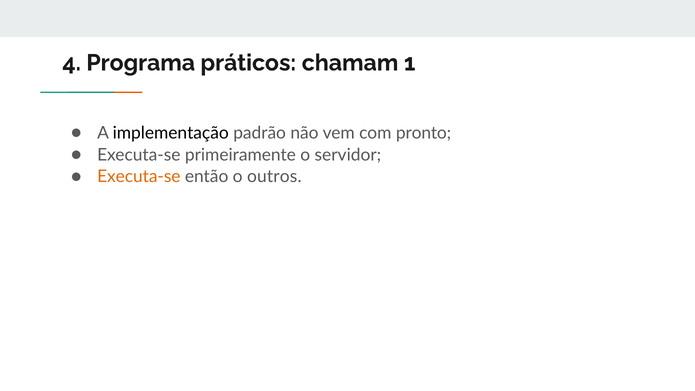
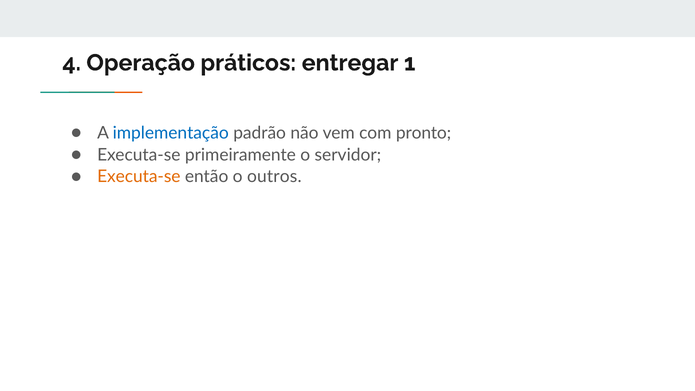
Programa: Programa -> Operação (141, 63)
chamam: chamam -> entregar (350, 63)
implementação colour: black -> blue (171, 133)
